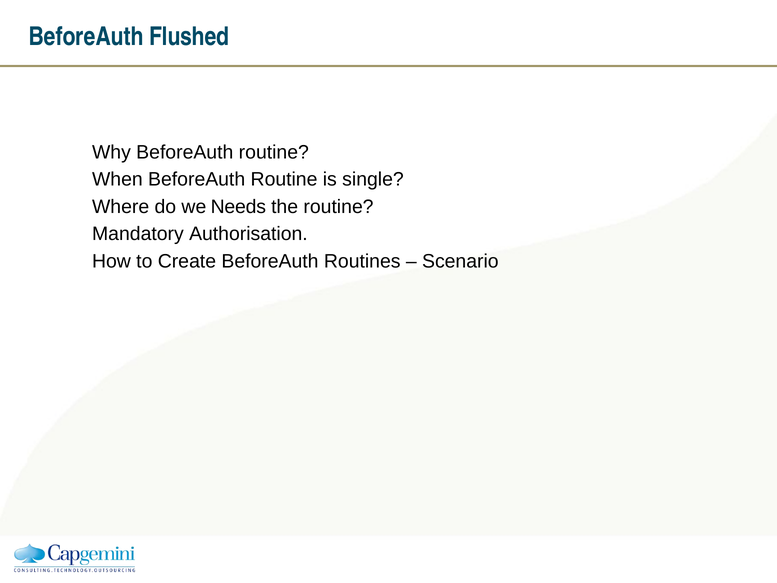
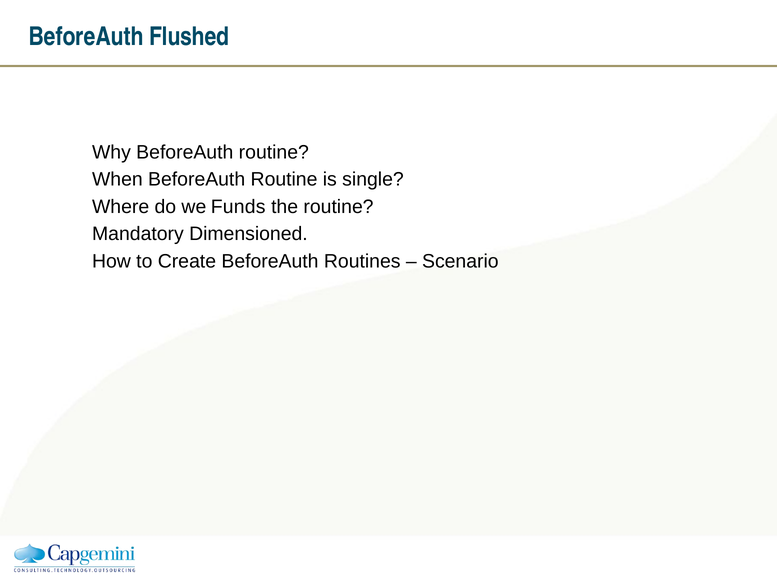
Needs: Needs -> Funds (238, 207)
Authorisation: Authorisation -> Dimensioned (248, 234)
